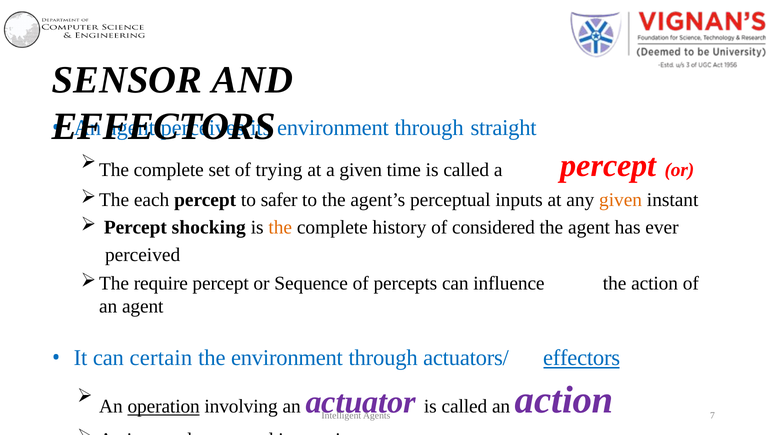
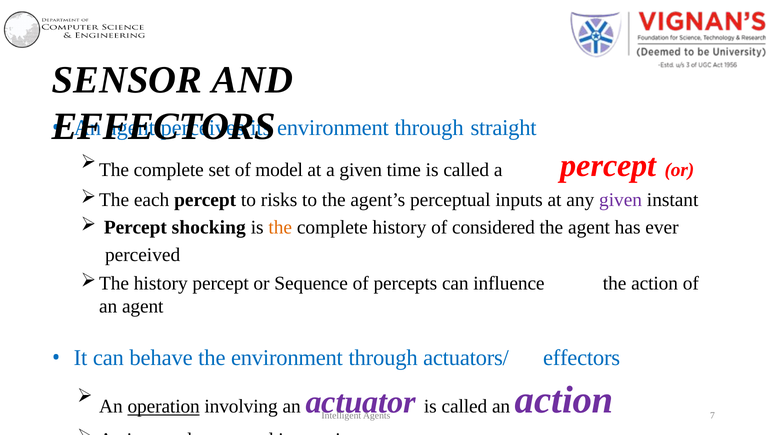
trying: trying -> model (279, 170)
safer: safer -> risks (279, 200)
given colour: orange -> purple (621, 200)
require: require -> history (161, 284)
certain: certain -> behave (161, 358)
effectors underline: present -> none (582, 358)
